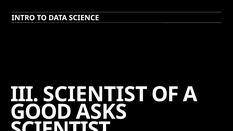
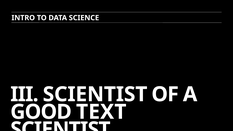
ASKS: ASKS -> TEXT (101, 112)
